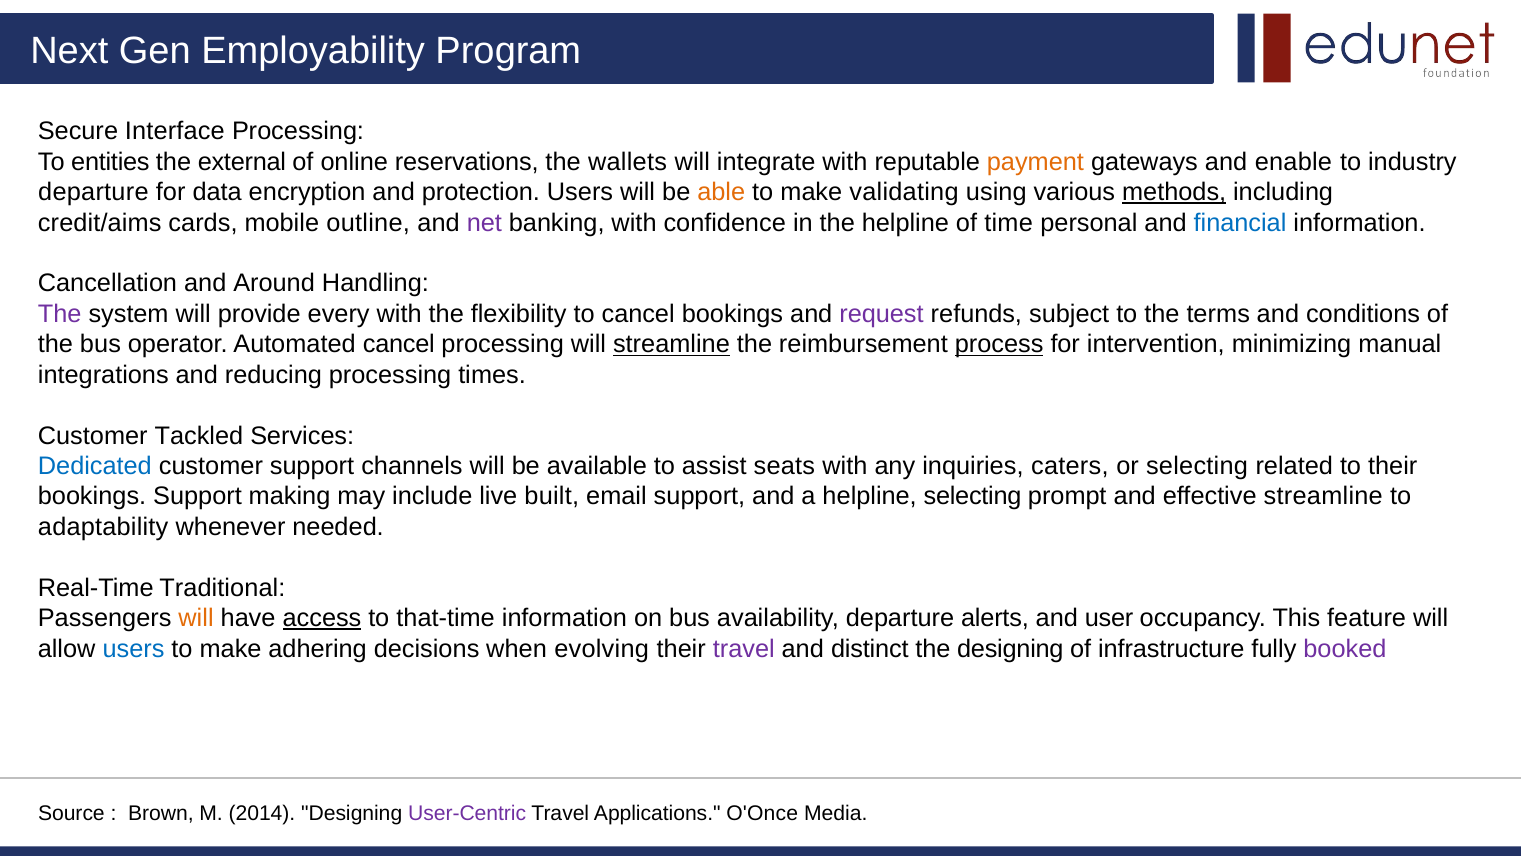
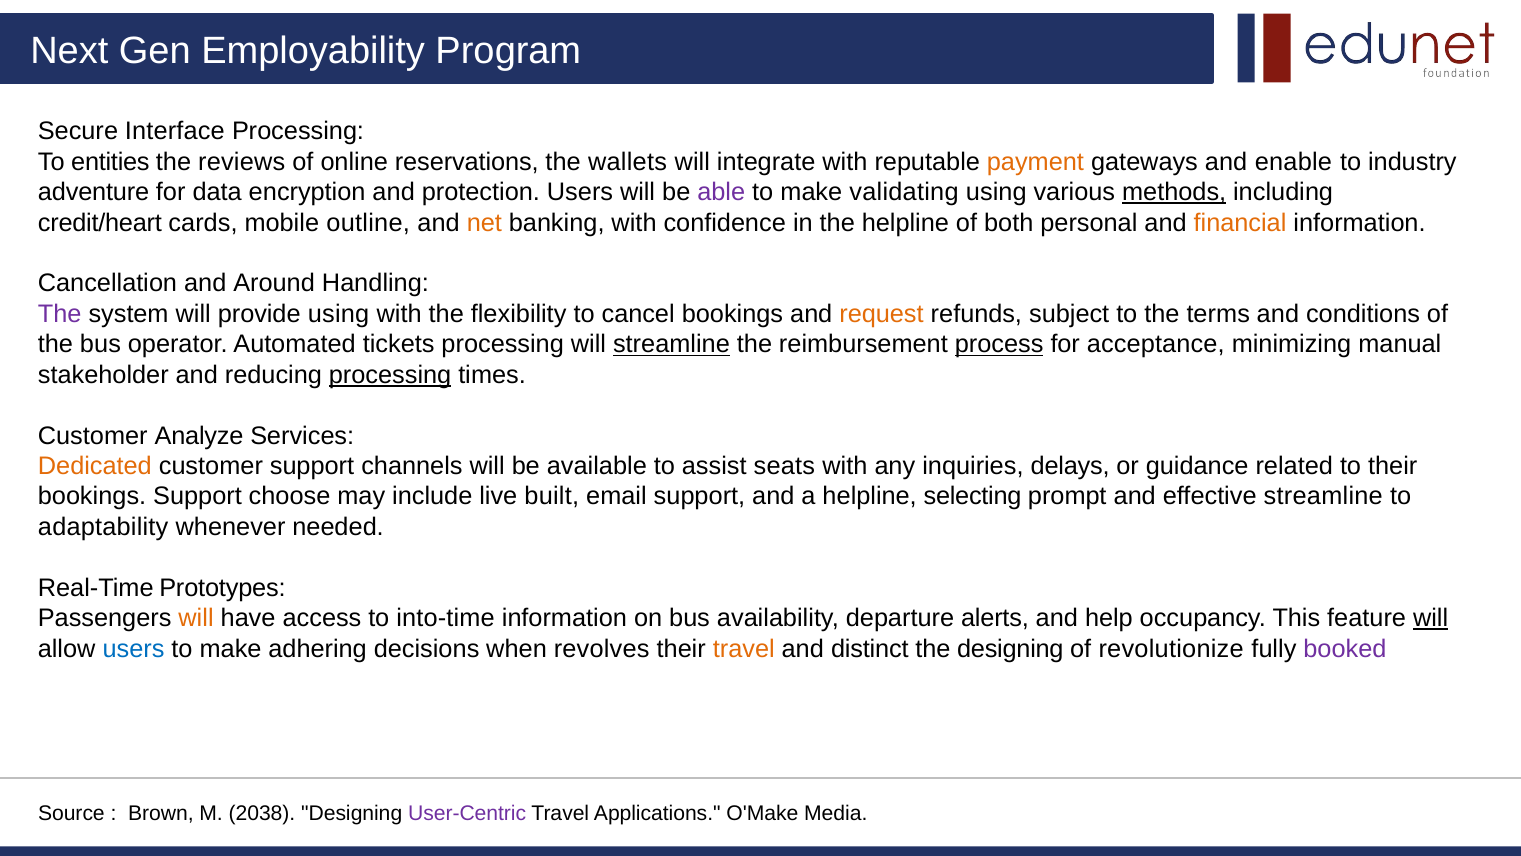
external: external -> reviews (242, 162)
departure: departure -> adventure (94, 192)
able colour: orange -> purple (721, 192)
credit/aims: credit/aims -> credit/heart (100, 223)
net colour: purple -> orange (484, 223)
time: time -> both (1009, 223)
financial colour: blue -> orange (1240, 223)
provide every: every -> using (339, 314)
request colour: purple -> orange (882, 314)
Automated cancel: cancel -> tickets (399, 344)
intervention: intervention -> acceptance (1156, 344)
integrations: integrations -> stakeholder (103, 375)
processing underline: none -> present (390, 375)
Tackled: Tackled -> Analyze (199, 436)
Dedicated colour: blue -> orange (95, 466)
caters: caters -> delays (1070, 466)
or selecting: selecting -> guidance (1197, 466)
making: making -> choose (290, 496)
Traditional: Traditional -> Prototypes (222, 588)
access underline: present -> none (322, 618)
that-time: that-time -> into-time (446, 618)
user: user -> help (1109, 618)
will underline: none -> present (1431, 618)
evolving: evolving -> revolves (602, 648)
travel colour: purple -> orange (744, 648)
infrastructure: infrastructure -> revolutionize (1171, 648)
2014: 2014 -> 2038 (262, 813)
O'Once: O'Once -> O'Make (762, 813)
